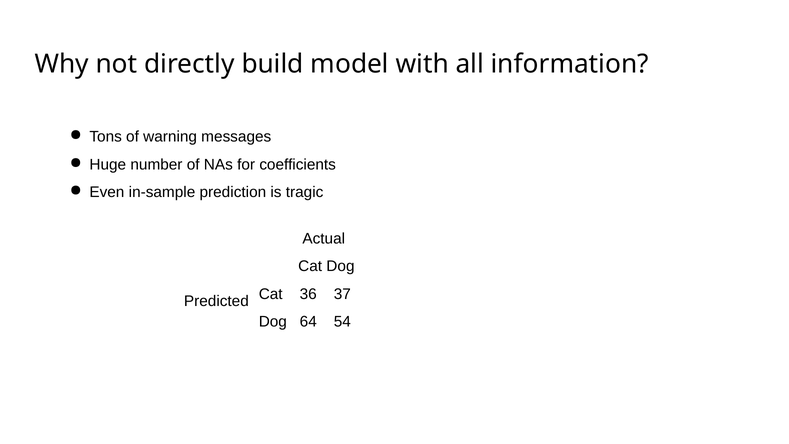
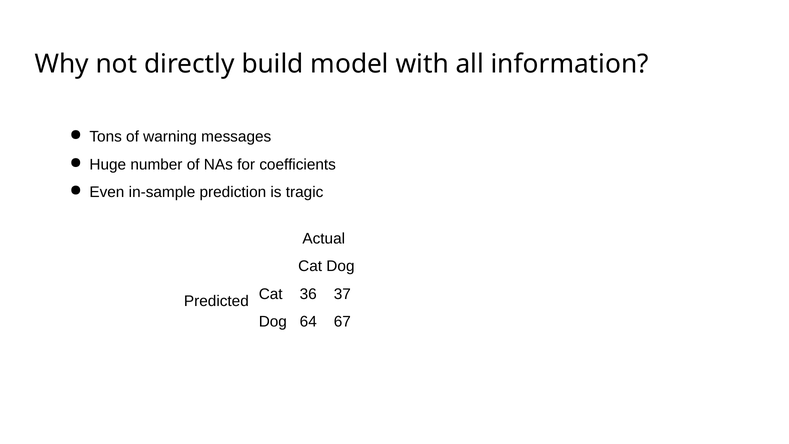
54: 54 -> 67 (342, 322)
